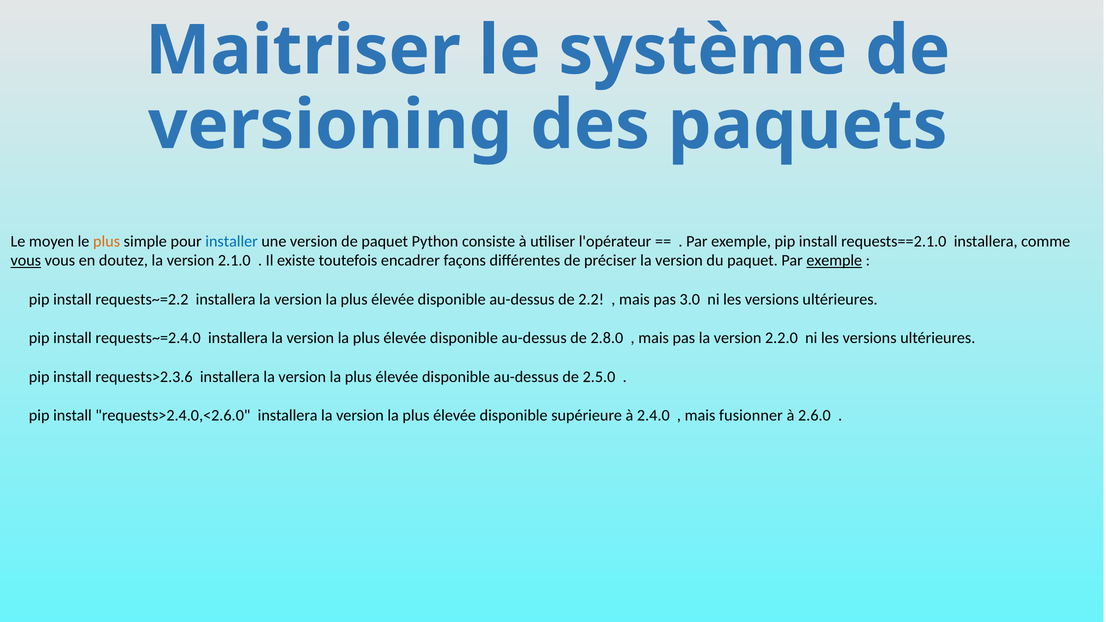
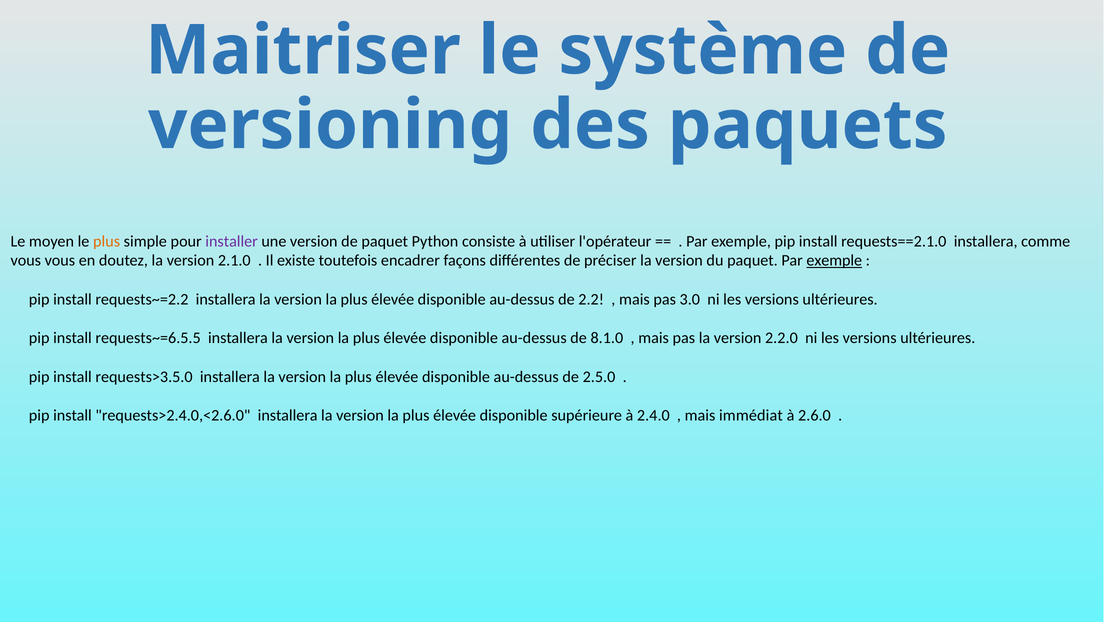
installer colour: blue -> purple (232, 241)
vous underline: present -> none (26, 261)
requests~=2.4.0: requests~=2.4.0 -> requests~=6.5.5 (148, 338)
2.8.0: 2.8.0 -> 8.1.0 (607, 338)
requests>2.3.6: requests>2.3.6 -> requests>3.5.0 (144, 377)
fusionner: fusionner -> immédiat (751, 416)
